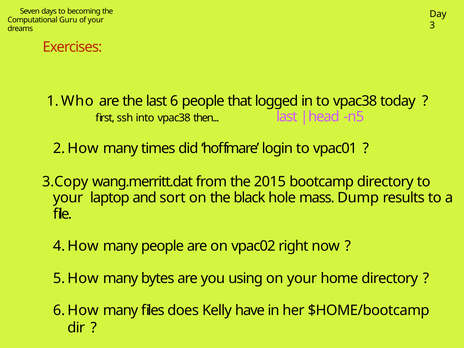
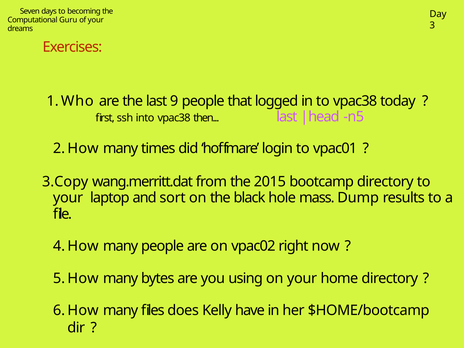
6: 6 -> 9 (174, 101)
